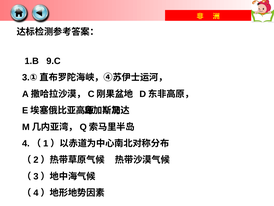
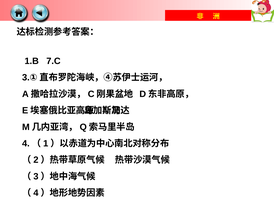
9.C: 9.C -> 7.C (53, 61)
